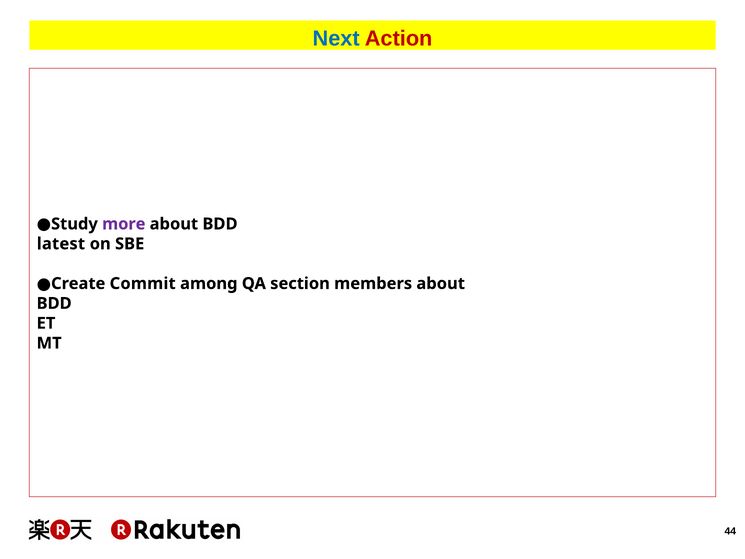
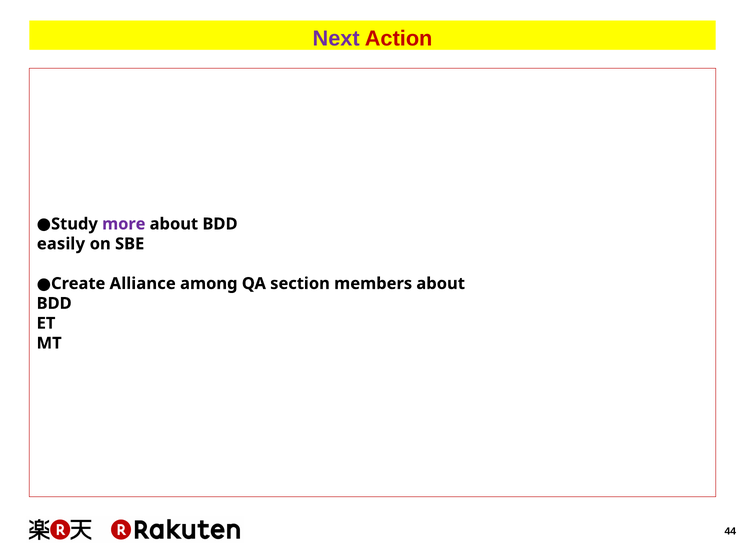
Next colour: blue -> purple (336, 39)
latest: latest -> easily (61, 244)
Commit: Commit -> Alliance (143, 283)
